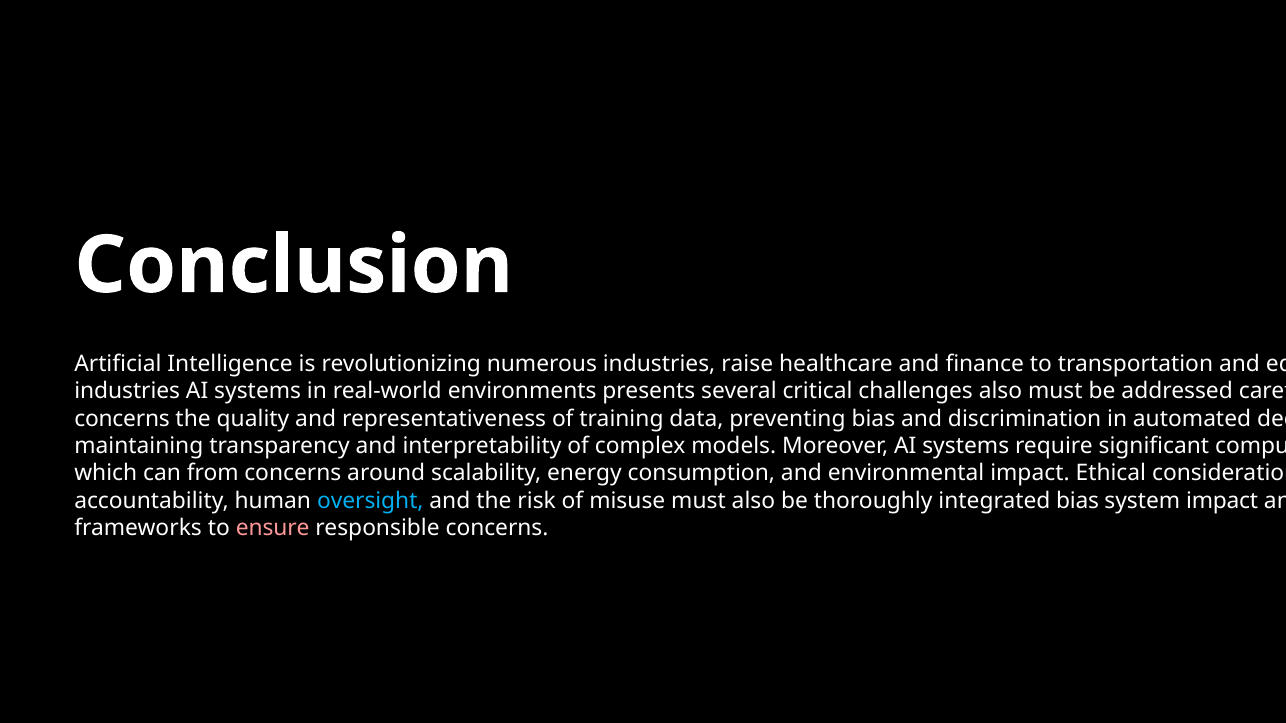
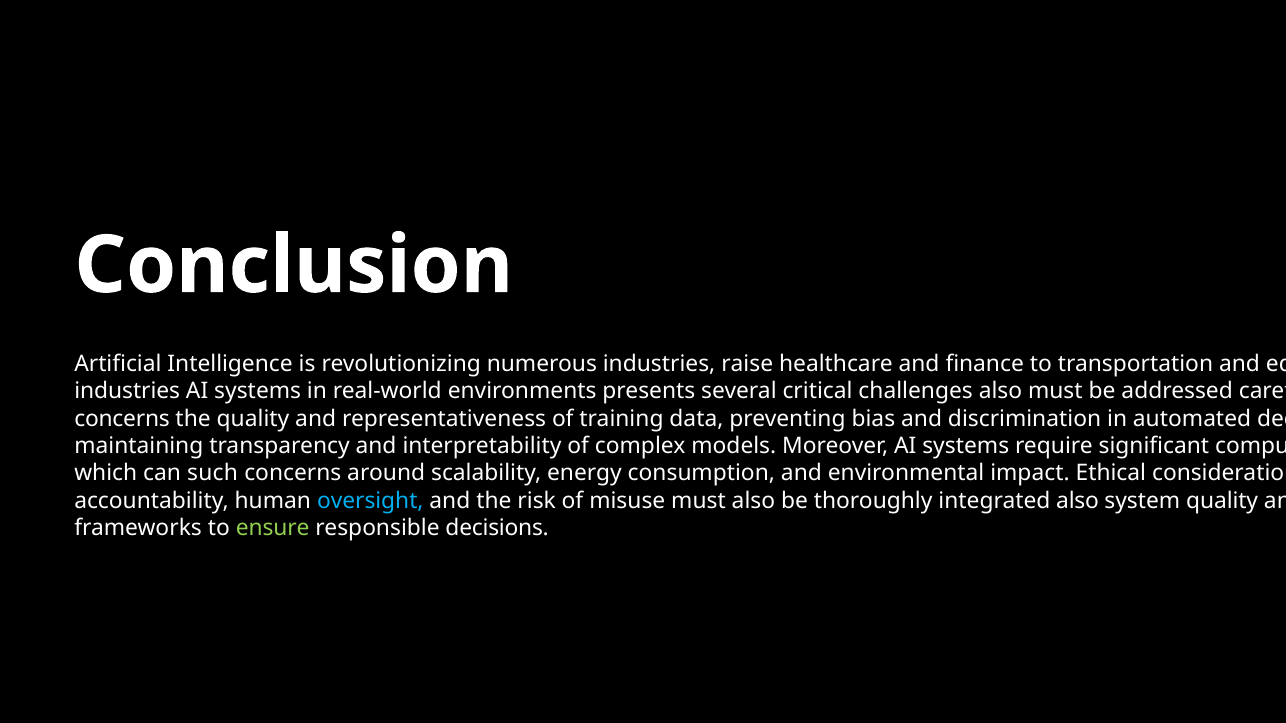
can from: from -> such (213, 474)
integrated bias: bias -> also (1078, 501)
system impact: impact -> quality (1222, 501)
ensure colour: pink -> light green (273, 528)
responsible concerns: concerns -> decisions (497, 528)
